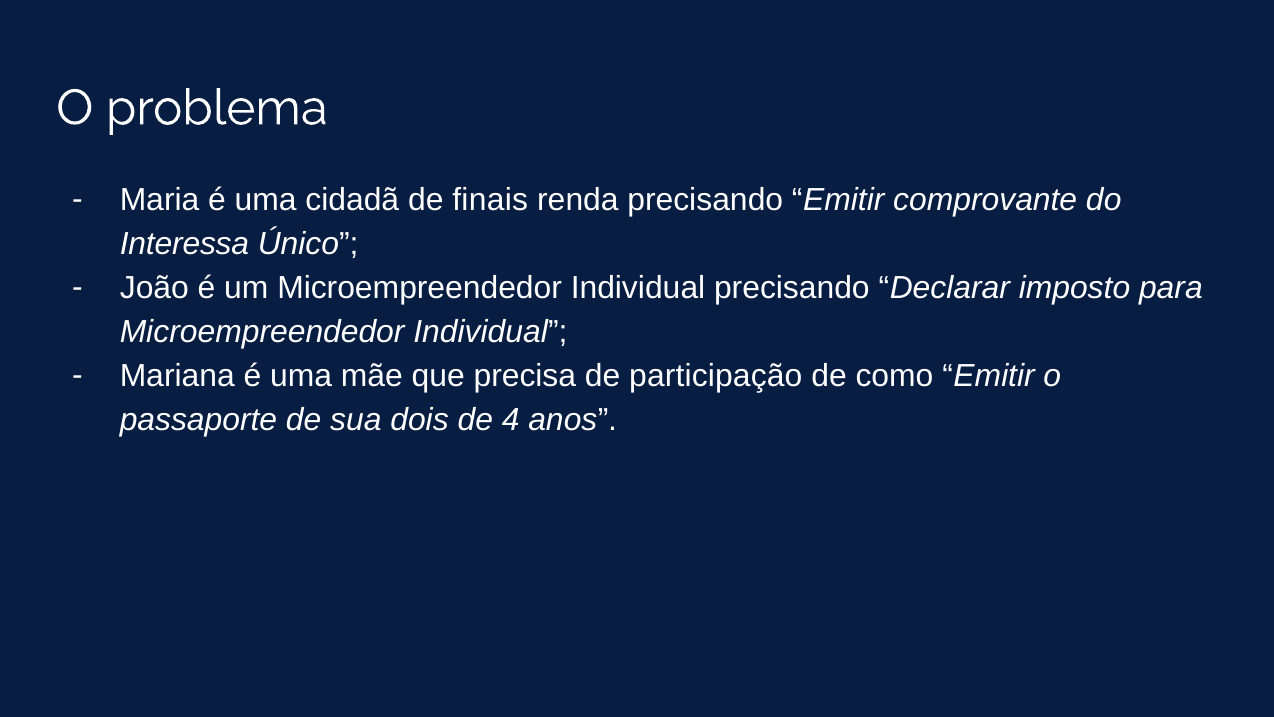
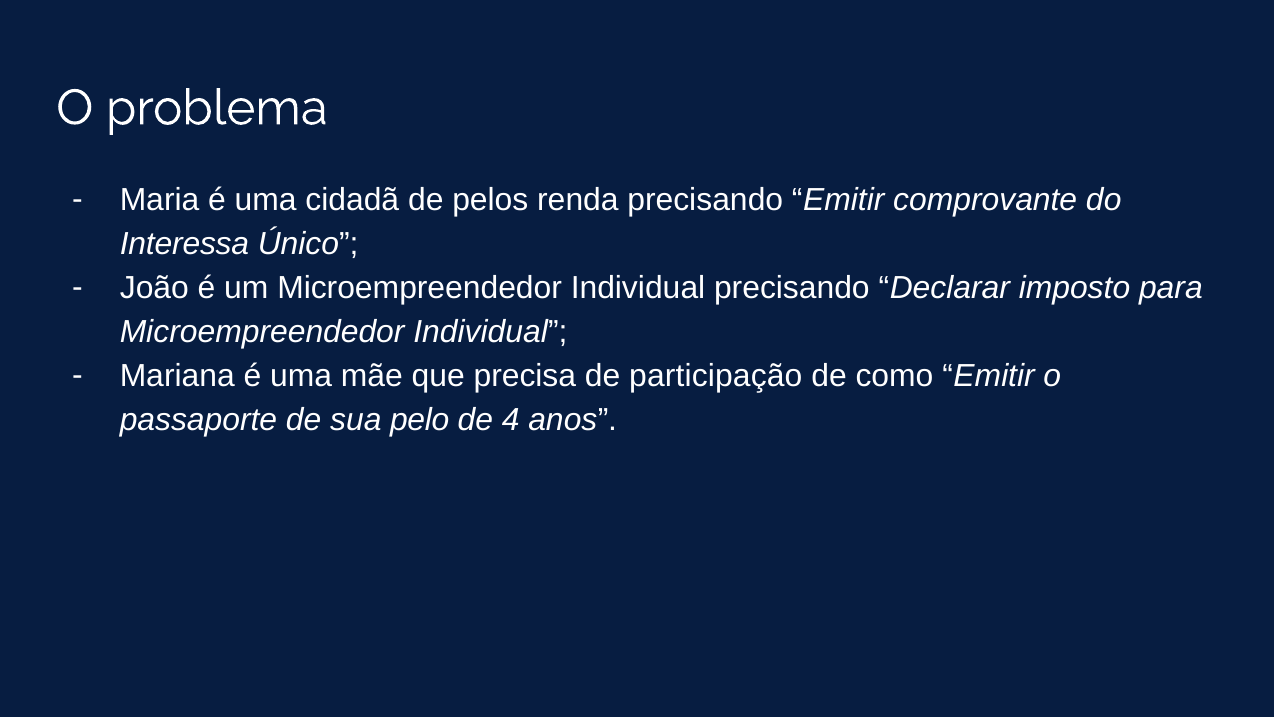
finais: finais -> pelos (490, 200)
dois: dois -> pelo (420, 420)
